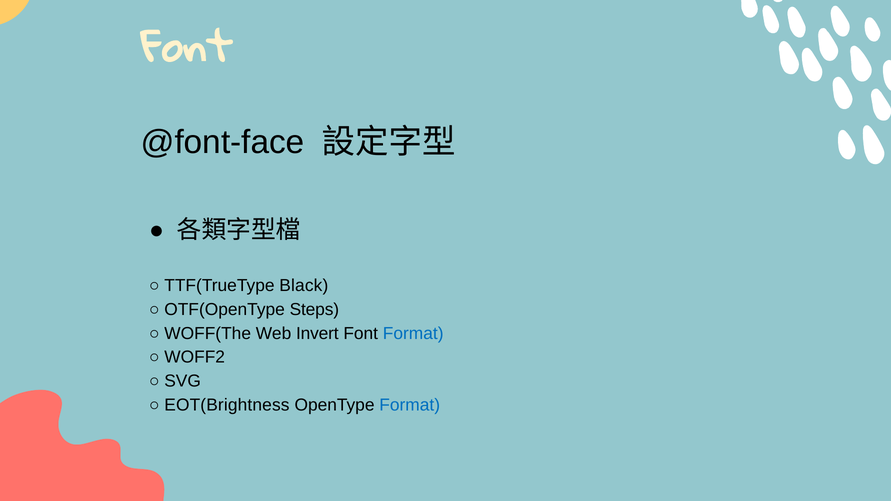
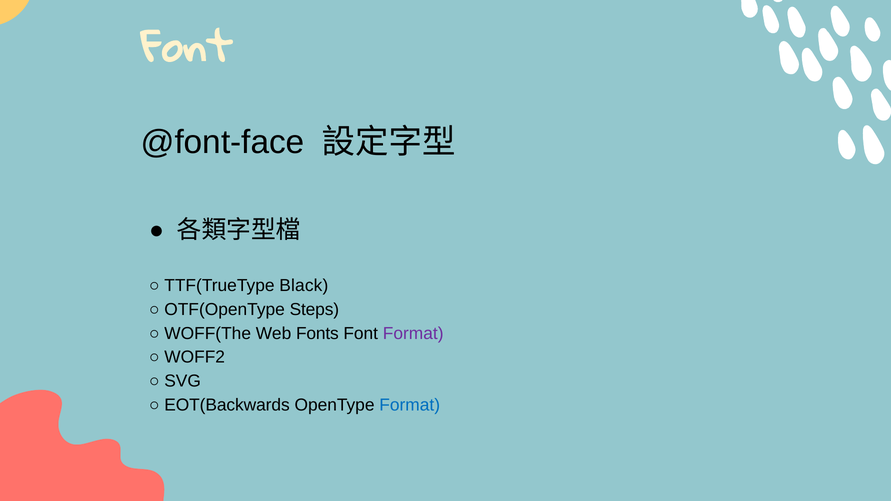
Invert: Invert -> Fonts (317, 333)
Format colour: blue -> purple (413, 333)
EOT(Brightness: EOT(Brightness -> EOT(Backwards (227, 405)
